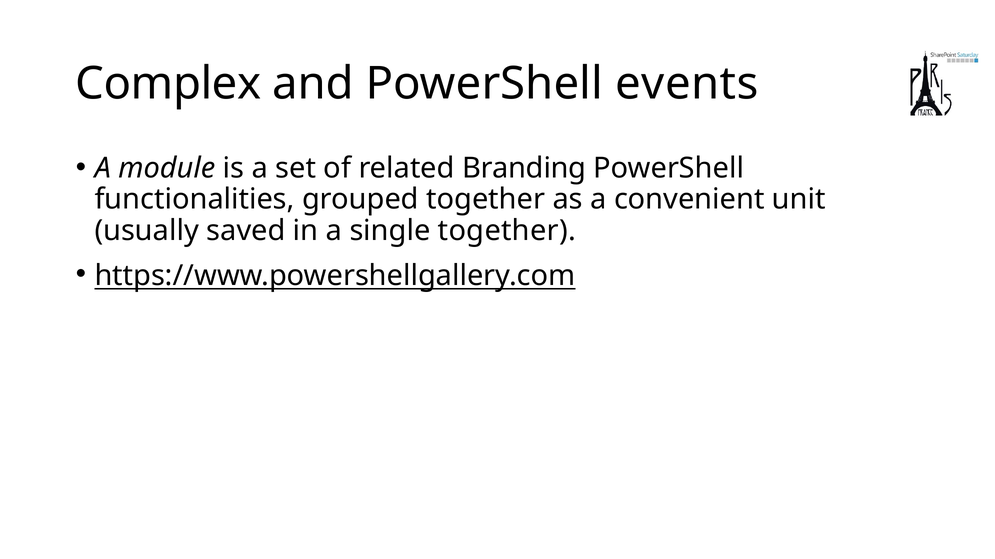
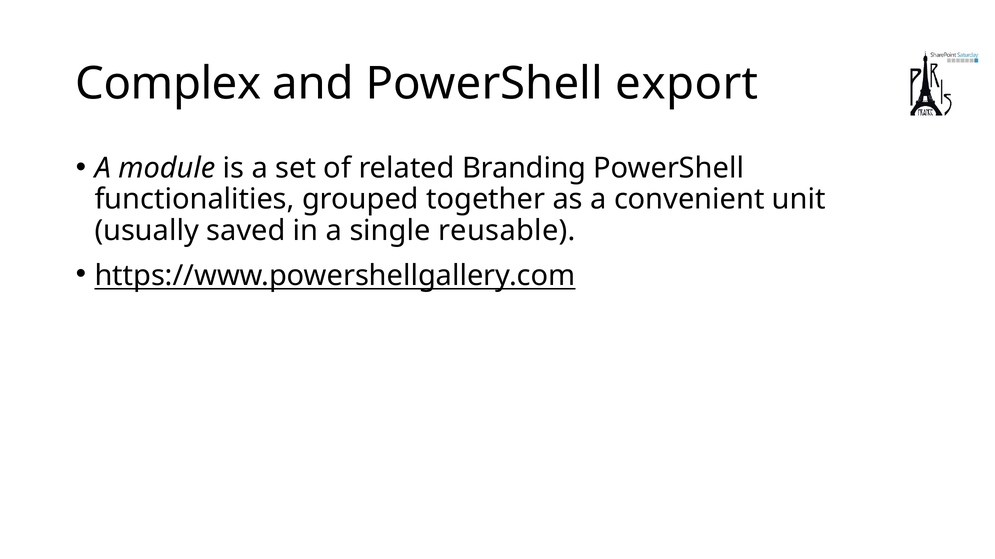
events: events -> export (687, 84)
single together: together -> reusable (507, 231)
